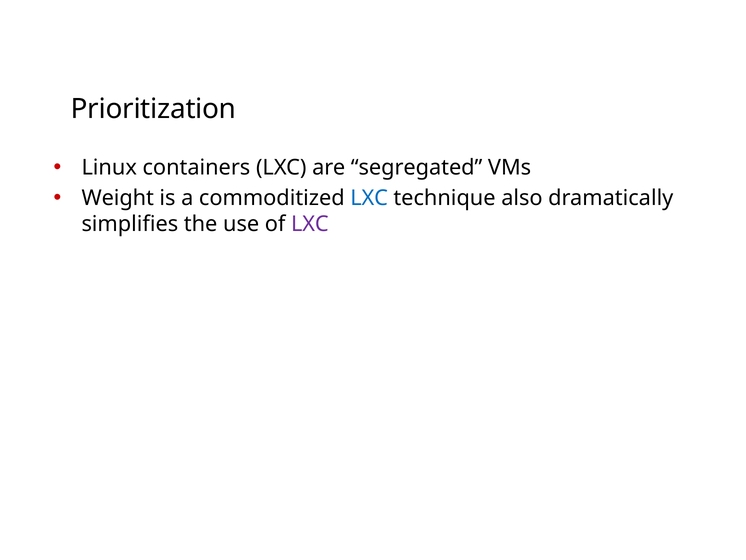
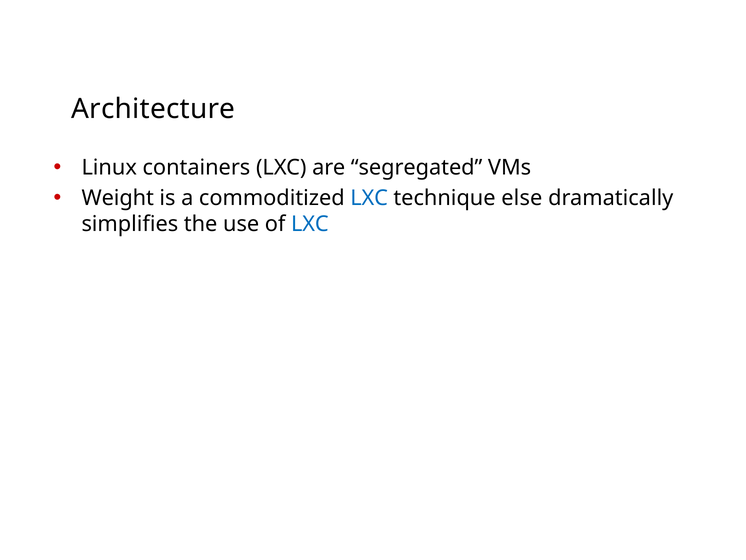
Prioritization: Prioritization -> Architecture (153, 109)
also: also -> else (522, 198)
LXC colour: purple -> blue (310, 224)
